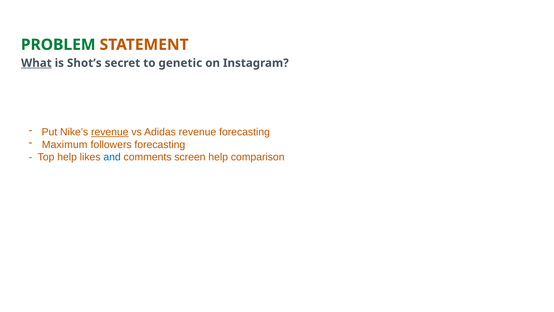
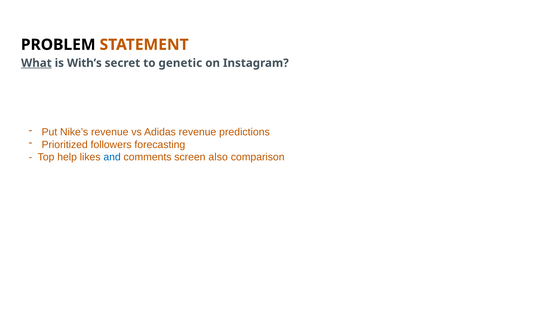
PROBLEM colour: green -> black (58, 45)
Shot’s: Shot’s -> With’s (84, 63)
revenue underline: present -> none (110, 132)
revenue forecasting: forecasting -> predictions (244, 132)
Maximum: Maximum -> Prioritized (65, 144)
screen help: help -> also (218, 157)
